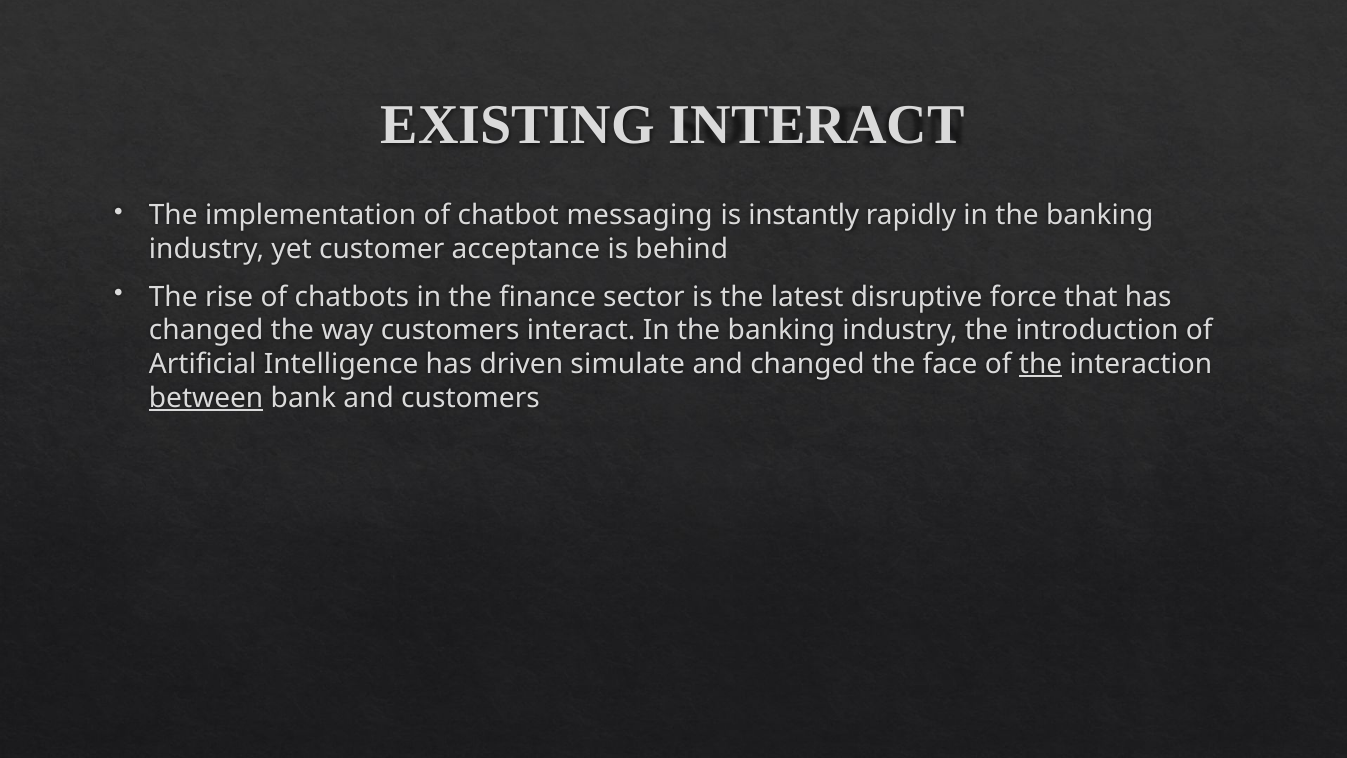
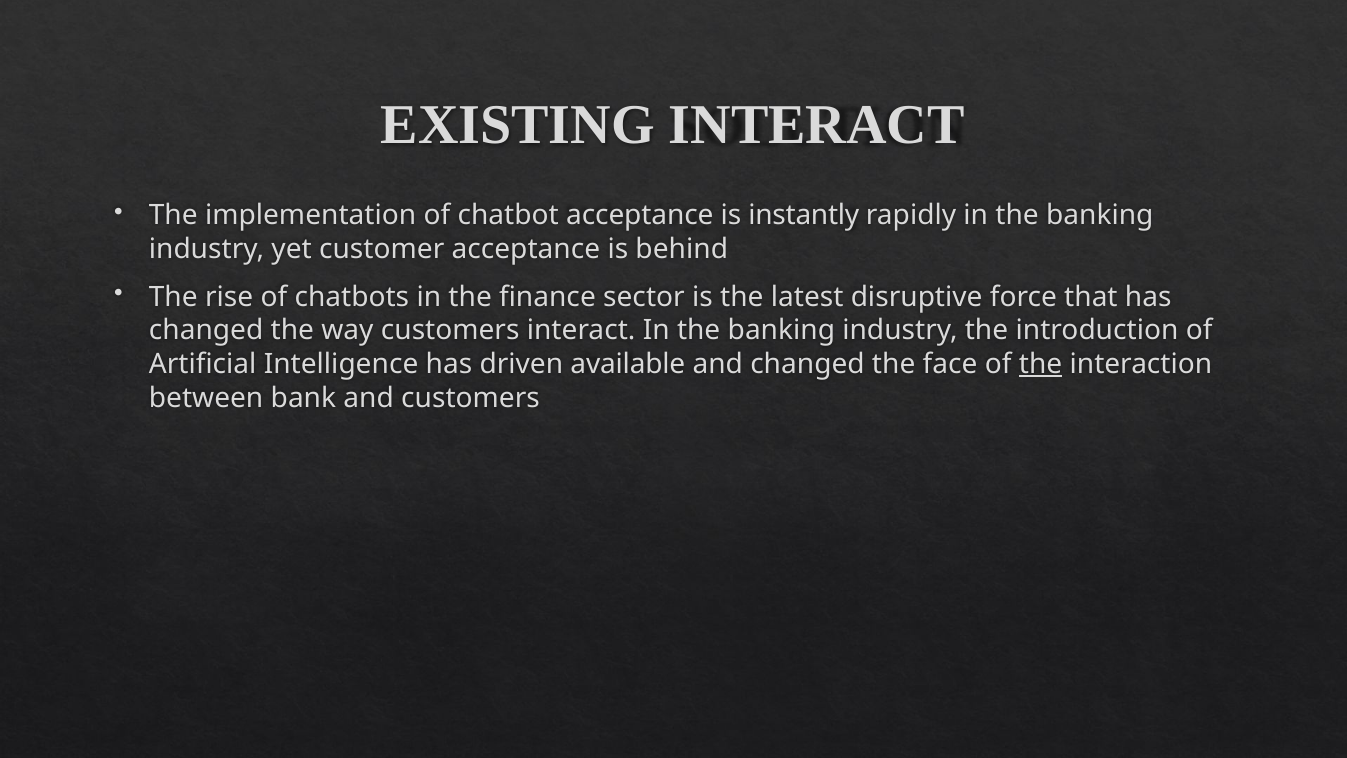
chatbot messaging: messaging -> acceptance (640, 215)
simulate: simulate -> available (628, 364)
between underline: present -> none (206, 398)
